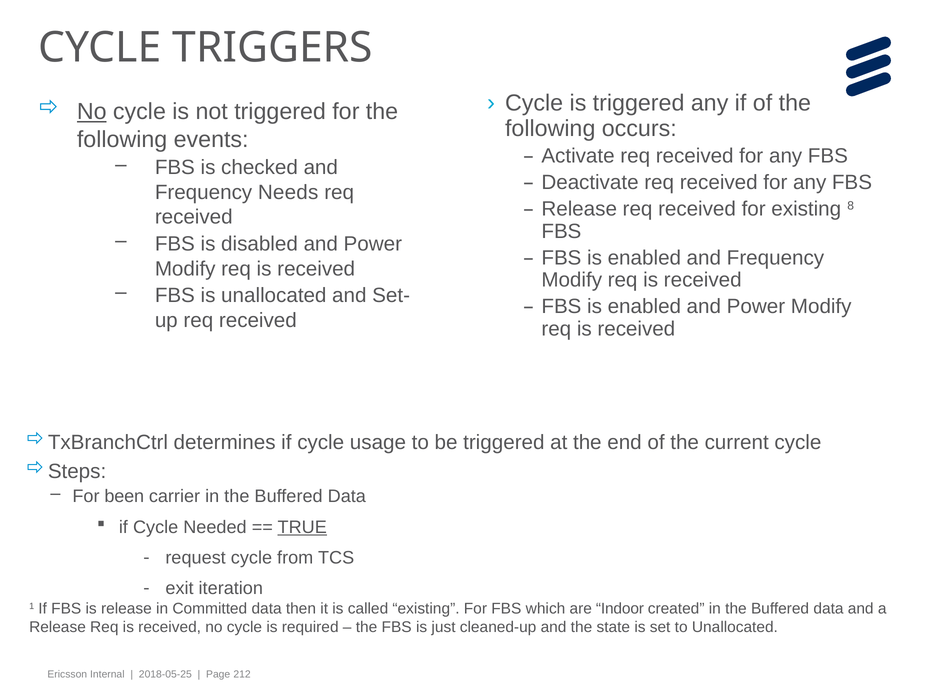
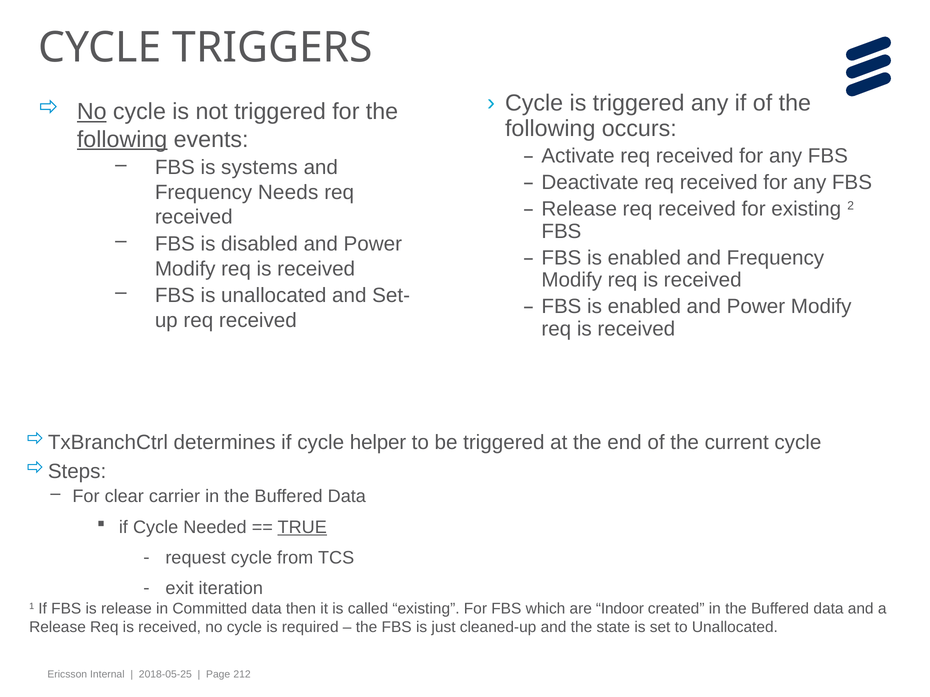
following underline: none -> present (122, 140)
checked: checked -> systems (259, 168)
8: 8 -> 2 (851, 206)
usage: usage -> helper (378, 443)
been: been -> clear (124, 497)
